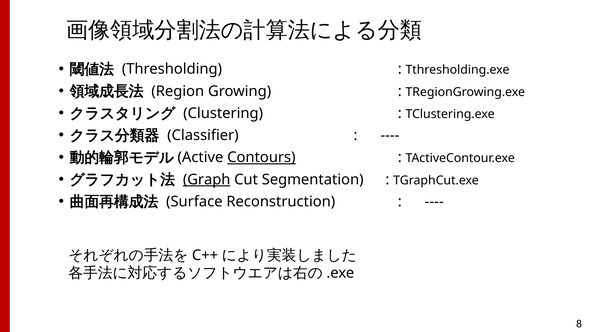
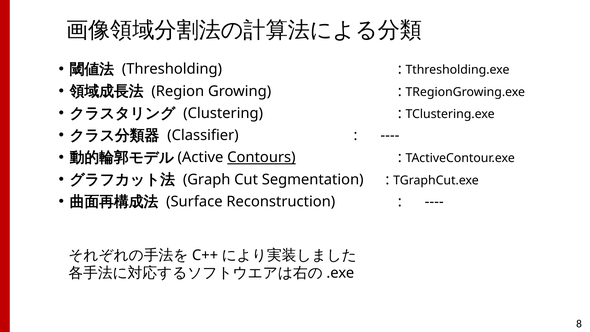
Graph underline: present -> none (207, 179)
